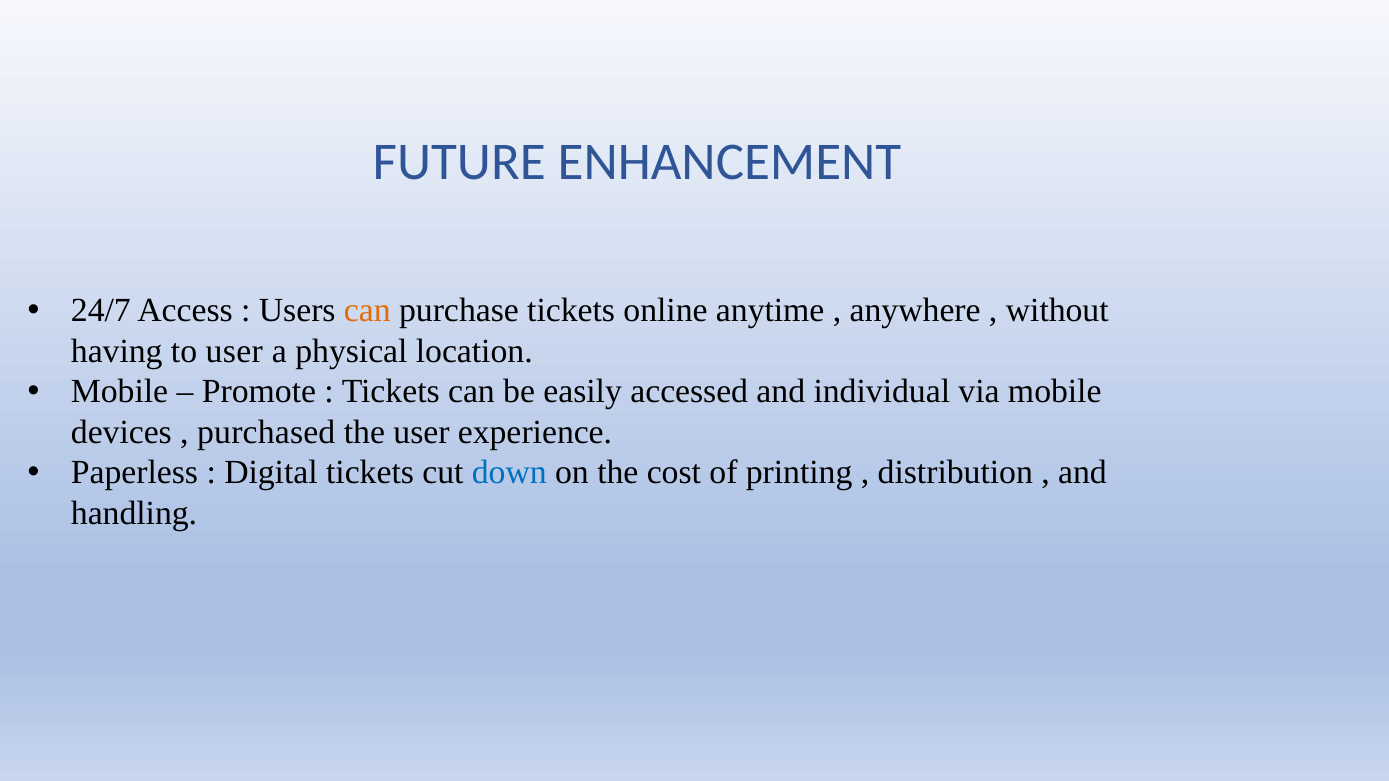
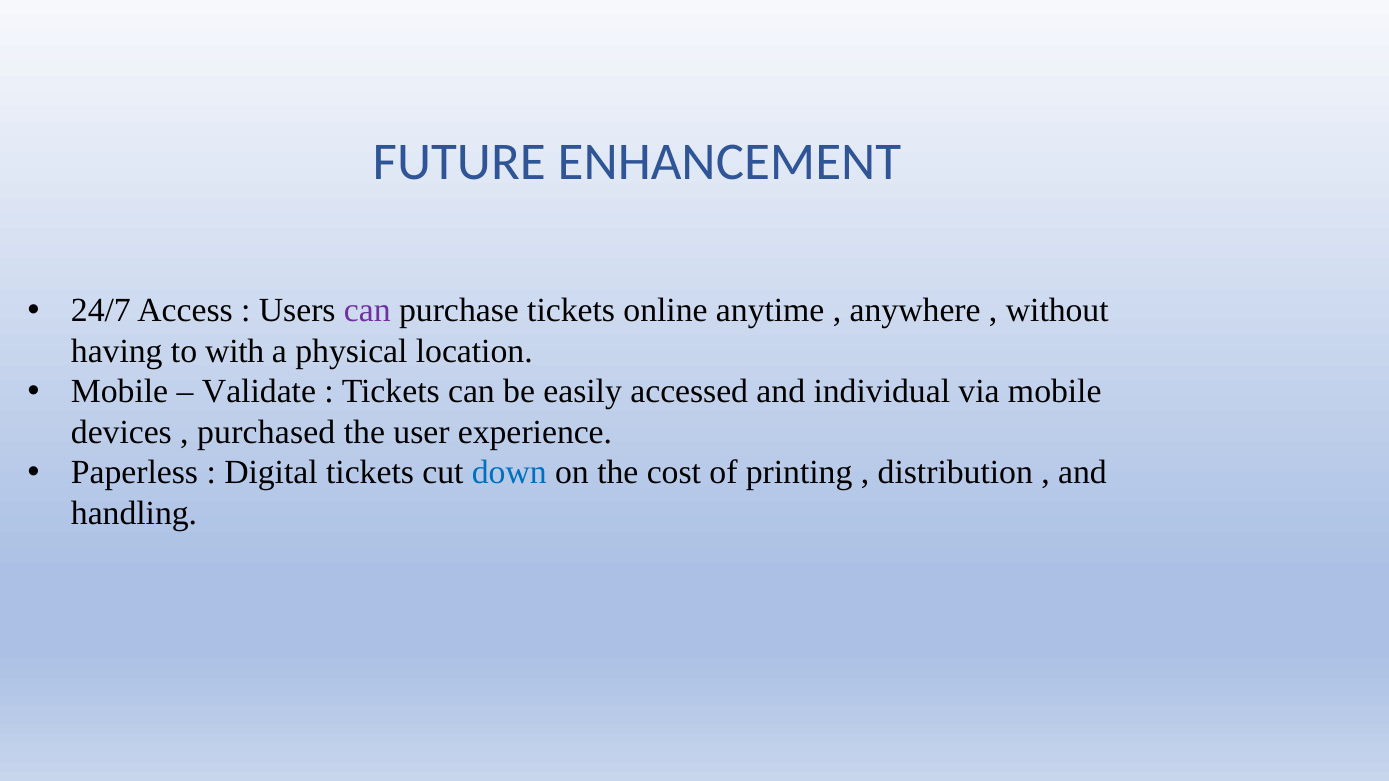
can colour: orange -> purple (367, 311)
to user: user -> with (235, 351)
Promote: Promote -> Validate (259, 392)
